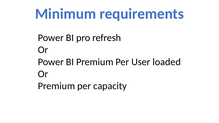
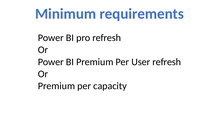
User loaded: loaded -> refresh (167, 62)
